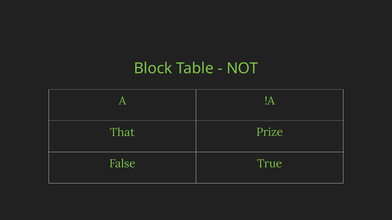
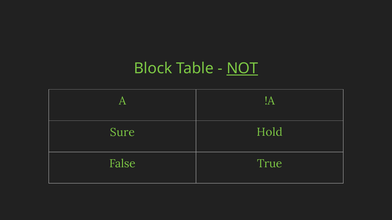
NOT underline: none -> present (242, 69)
Prize: Prize -> Hold (270, 133)
That: That -> Sure (122, 133)
